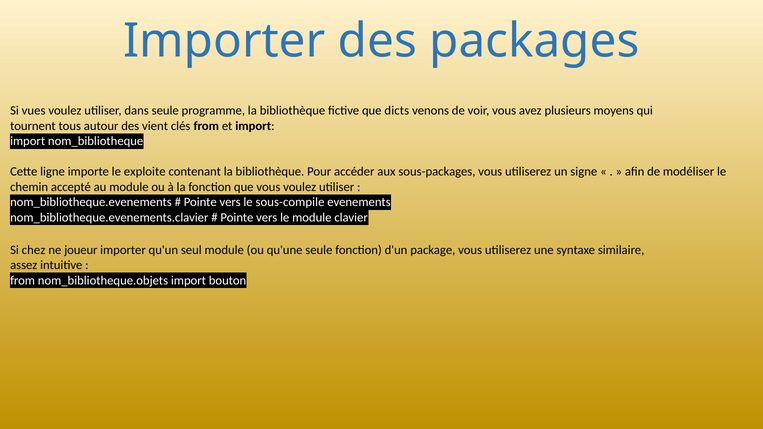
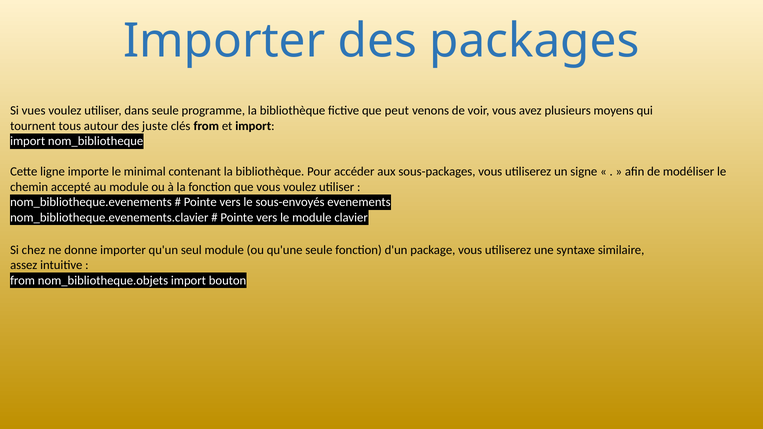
dicts: dicts -> peut (397, 111)
vient: vient -> juste (155, 126)
exploite: exploite -> minimal (145, 172)
sous-compile: sous-compile -> sous-envoyés (290, 202)
joueur: joueur -> donne (81, 250)
